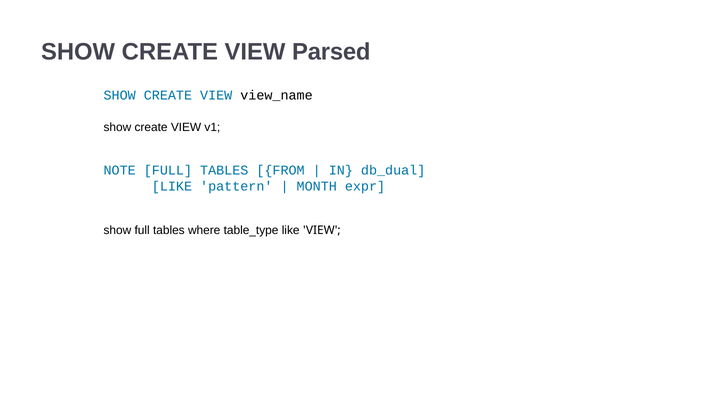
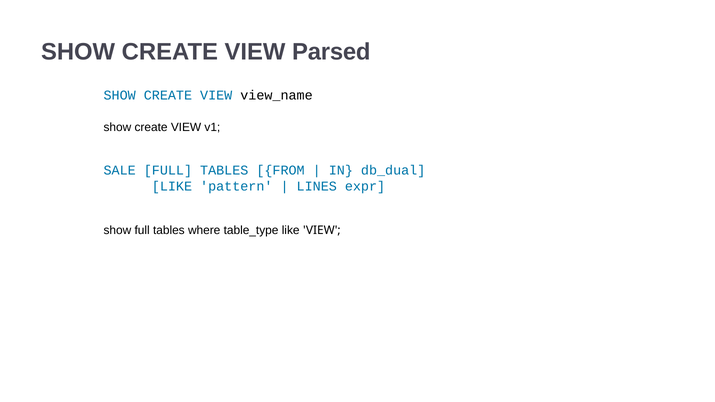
NOTE: NOTE -> SALE (120, 170)
MONTH: MONTH -> LINES (317, 186)
